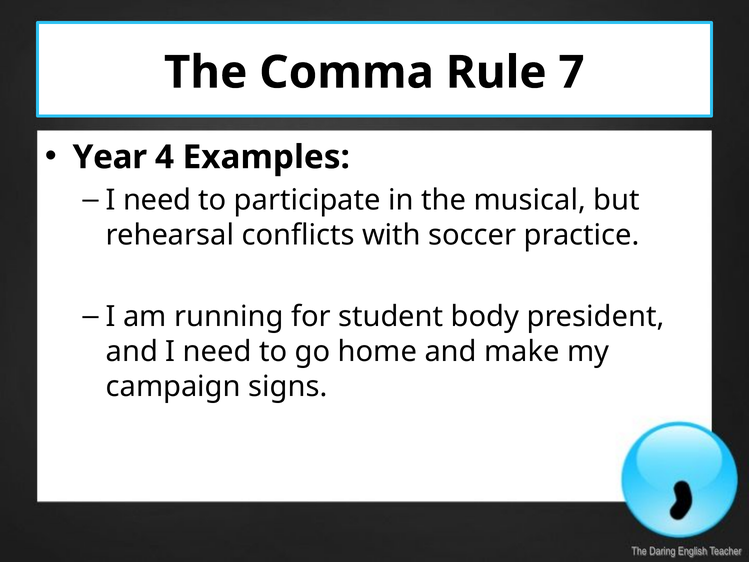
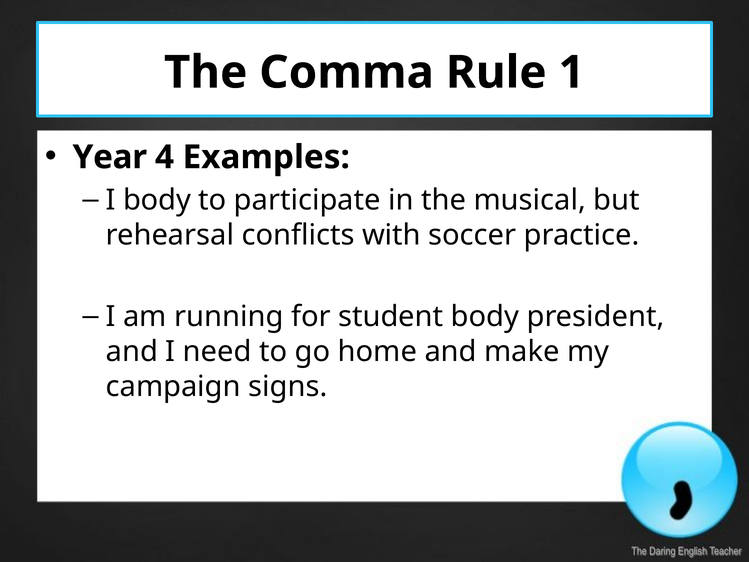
7: 7 -> 1 (572, 73)
need: need -> body (157, 200)
